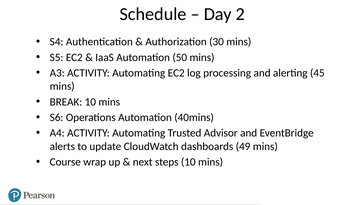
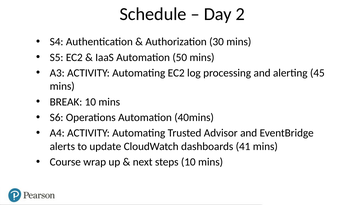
49: 49 -> 41 (243, 146)
